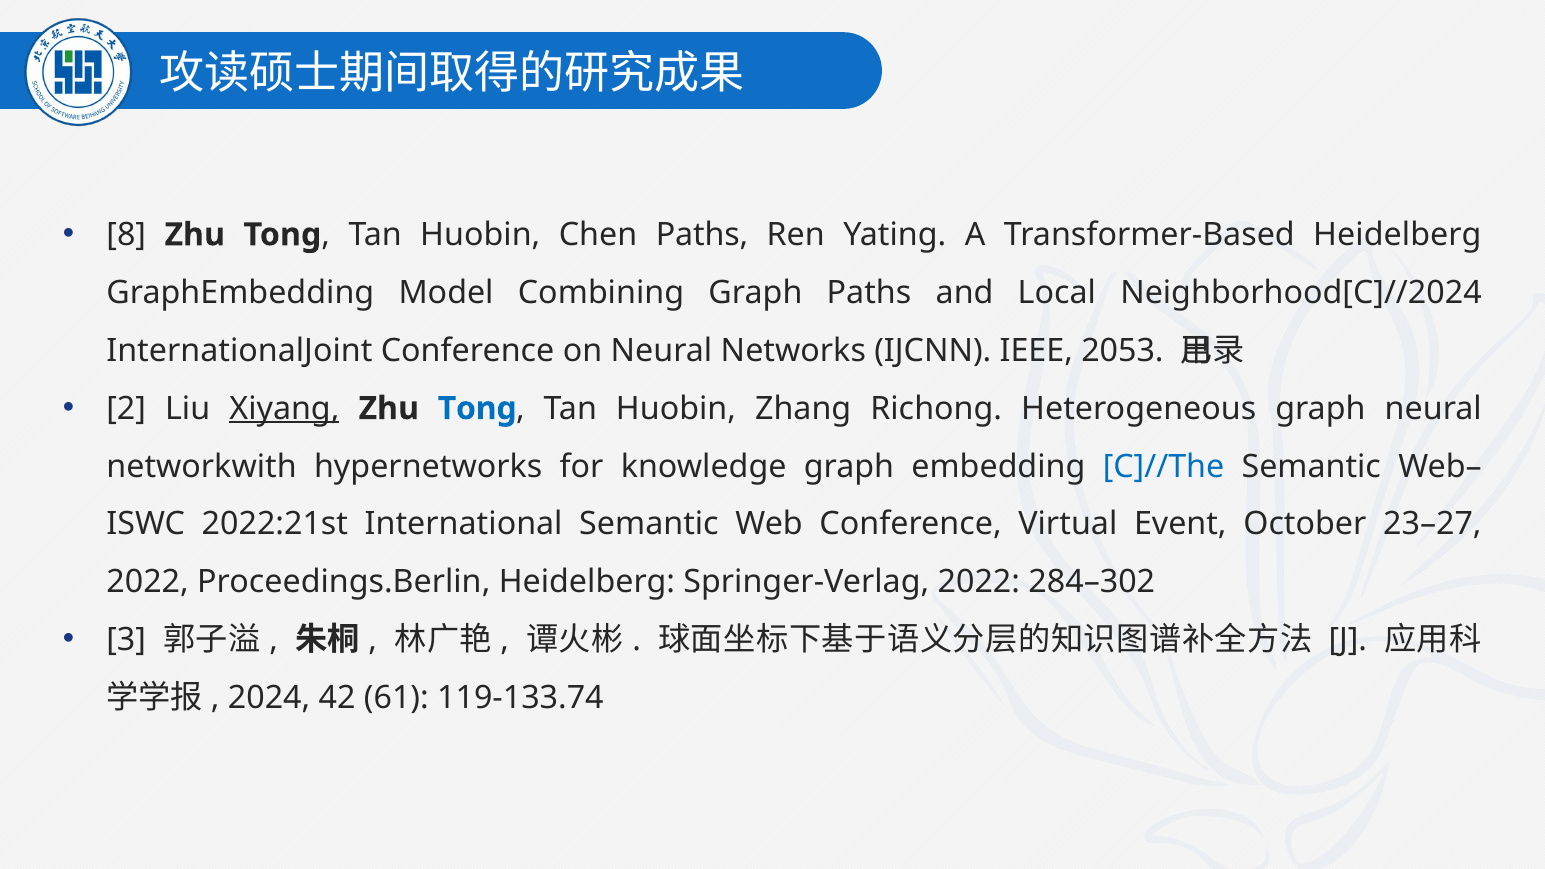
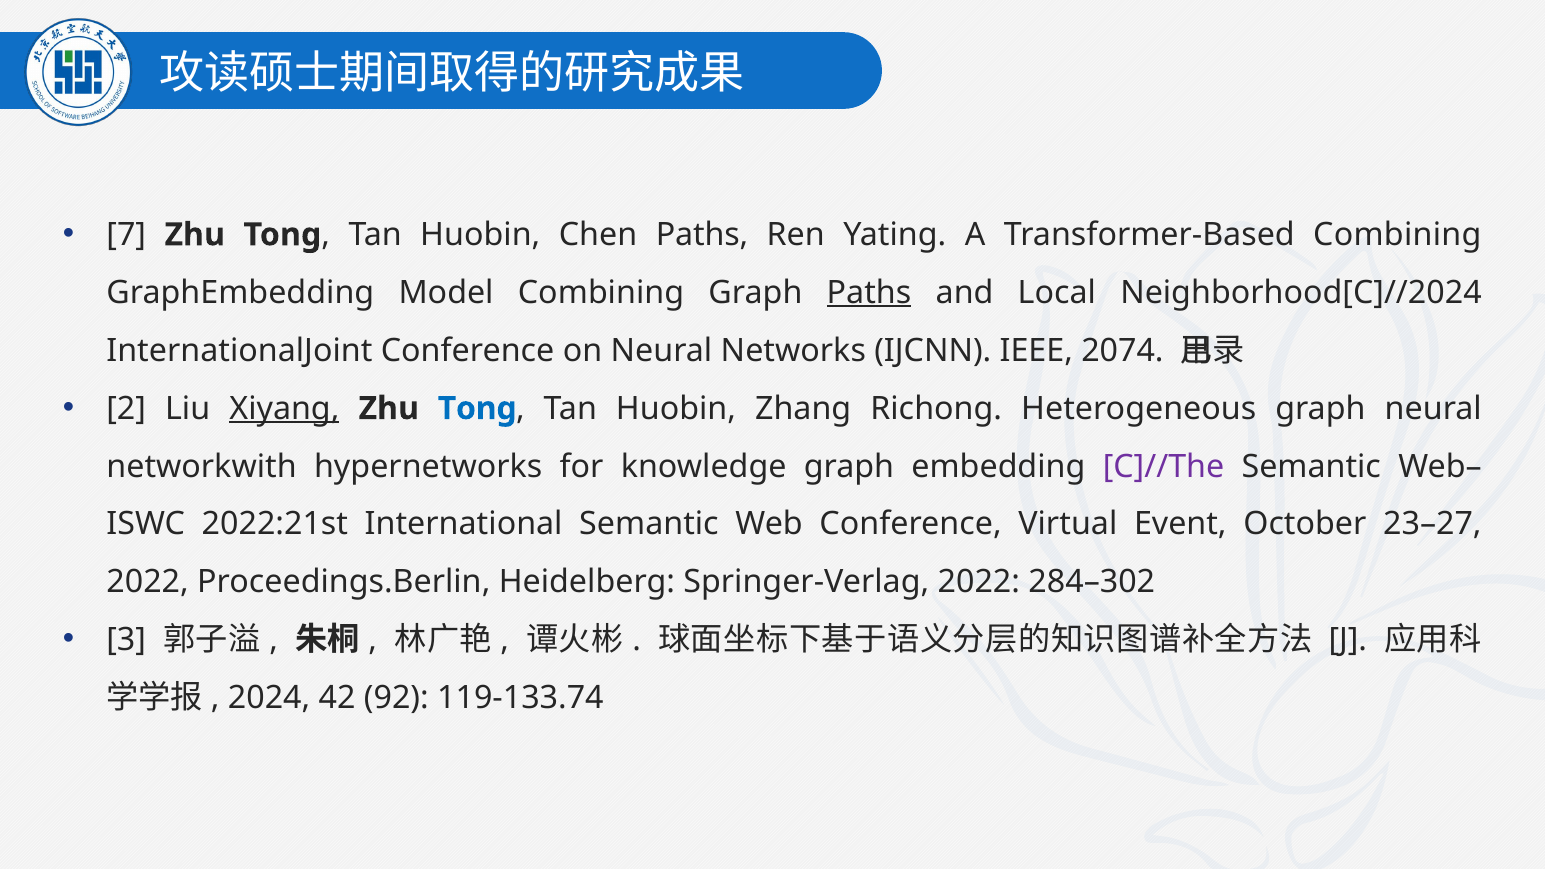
8: 8 -> 7 (126, 235)
Transformer-Based Heidelberg: Heidelberg -> Combining (1397, 235)
Paths underline: none -> present (869, 293)
2053: 2053 -> 2074 (1122, 351)
C]//The colour: blue -> purple (1164, 466)
61: 61 -> 92 (396, 698)
